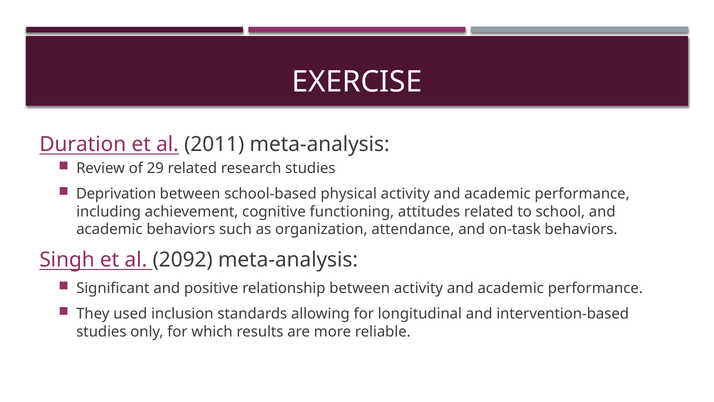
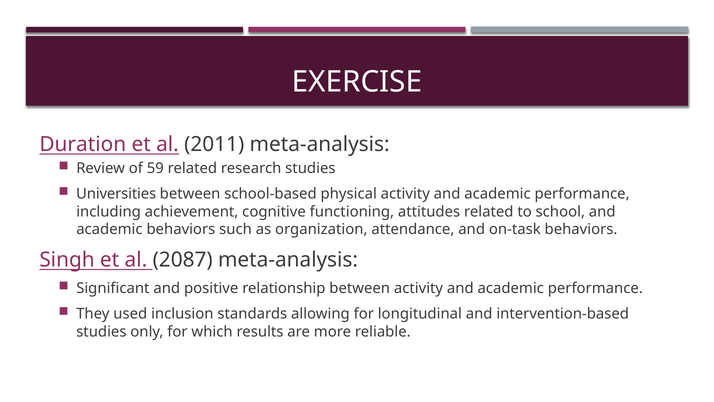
29: 29 -> 59 (155, 168)
Deprivation: Deprivation -> Universities (116, 194)
2092: 2092 -> 2087 (183, 260)
